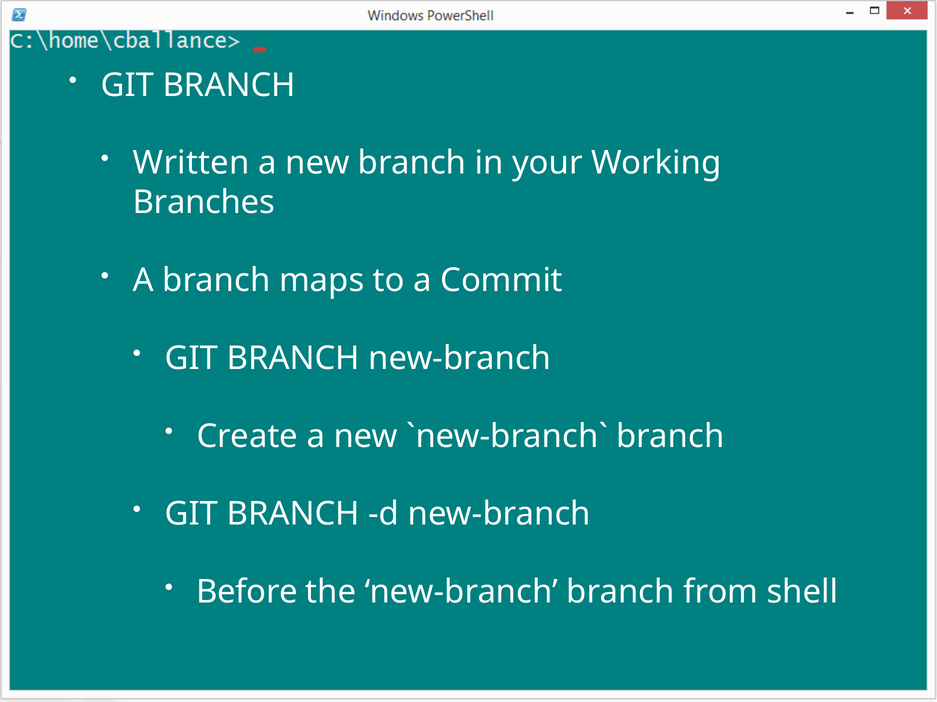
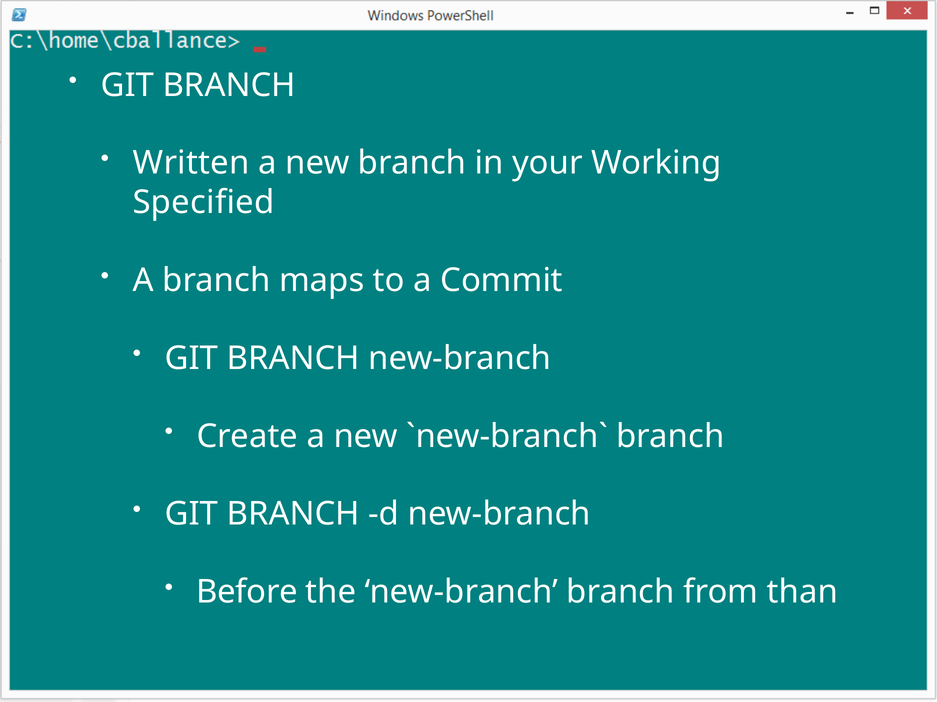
Branches: Branches -> Specified (204, 203)
shell: shell -> than (802, 593)
